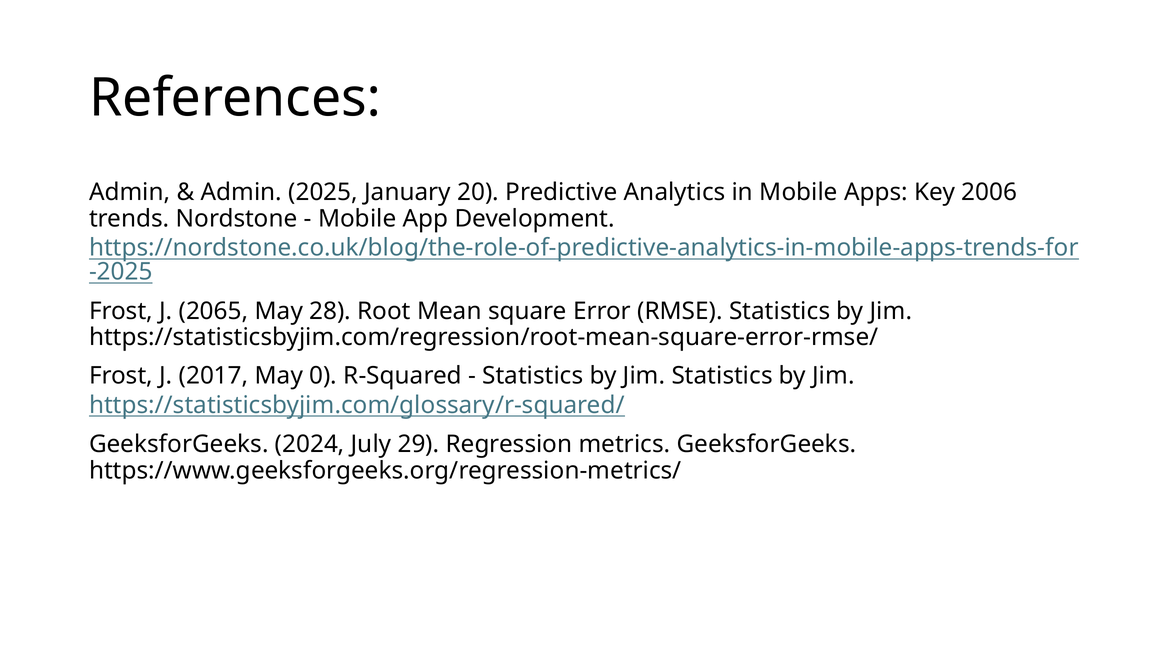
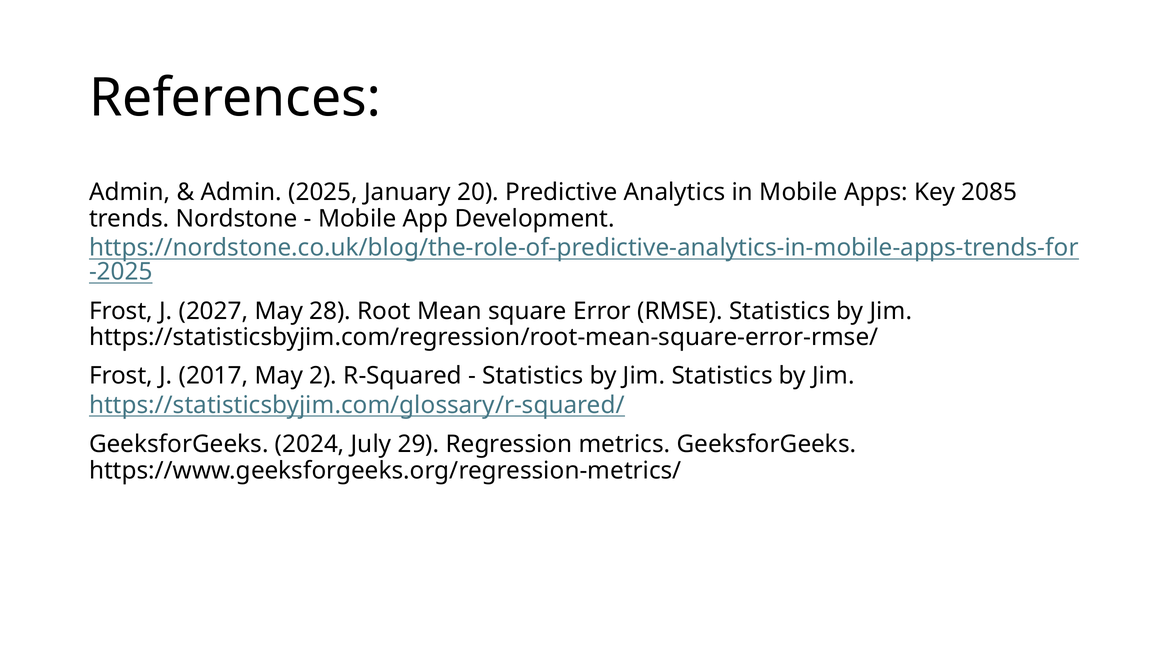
2006: 2006 -> 2085 (989, 192)
2065: 2065 -> 2027 (214, 311)
0: 0 -> 2 (323, 376)
